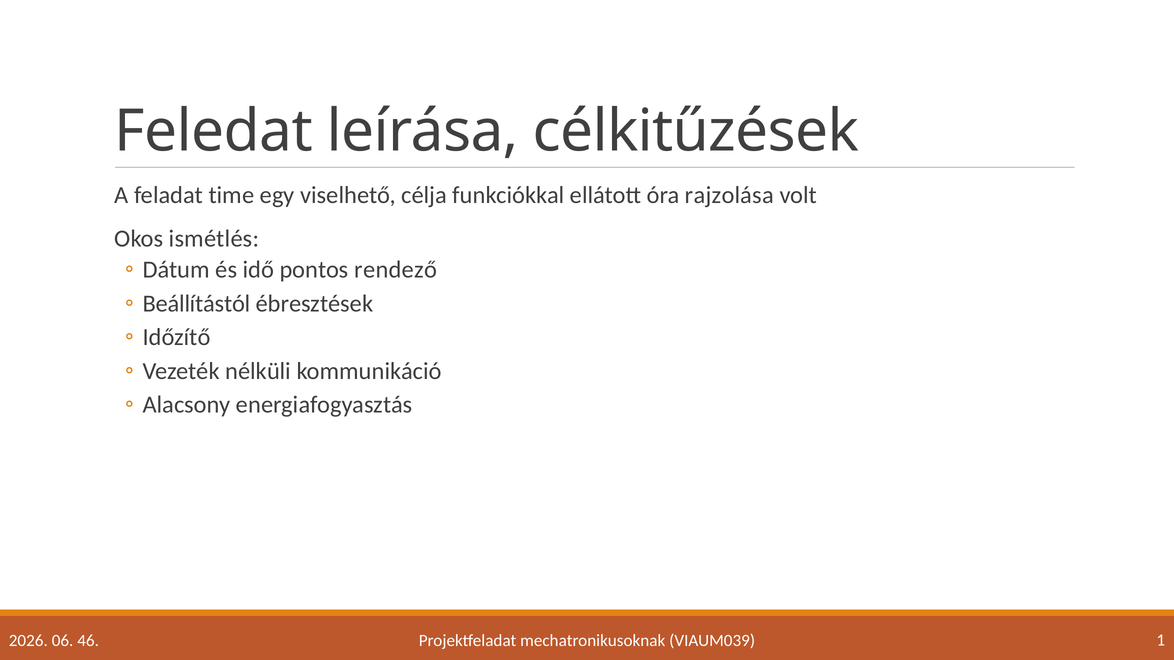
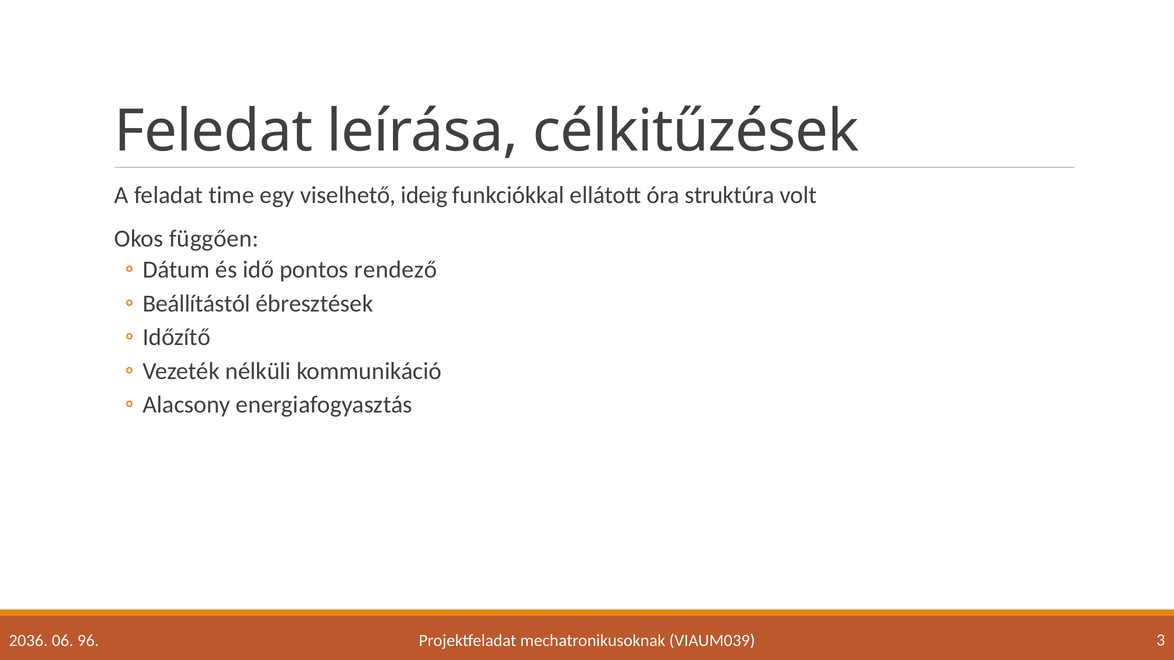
célja: célja -> ideig (424, 195)
rajzolása: rajzolása -> struktúra (730, 195)
ismétlés: ismétlés -> függően (214, 239)
2026: 2026 -> 2036 (28, 641)
46: 46 -> 96 (88, 641)
1: 1 -> 3 (1161, 641)
